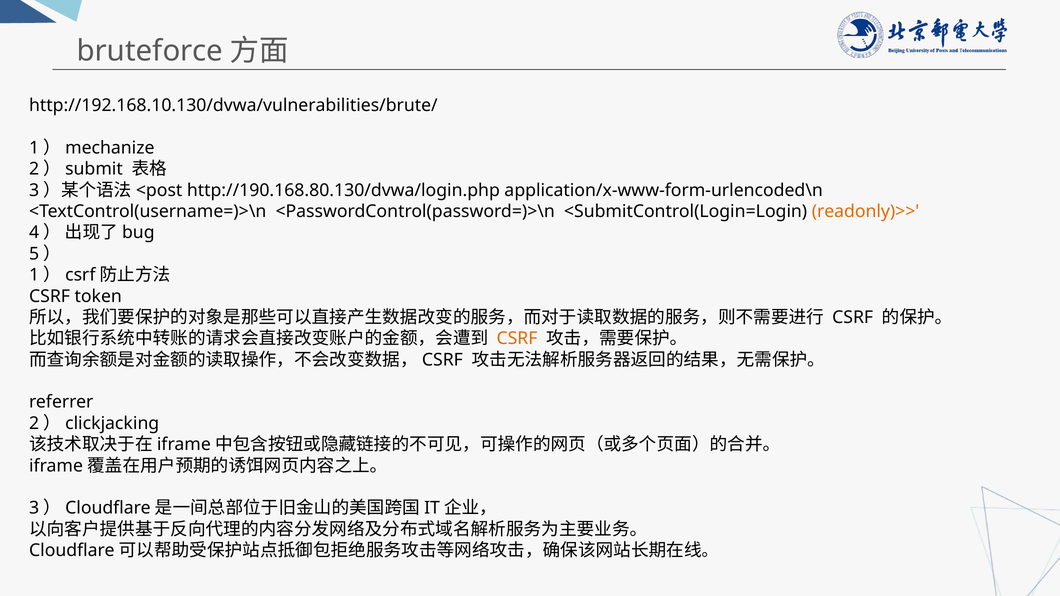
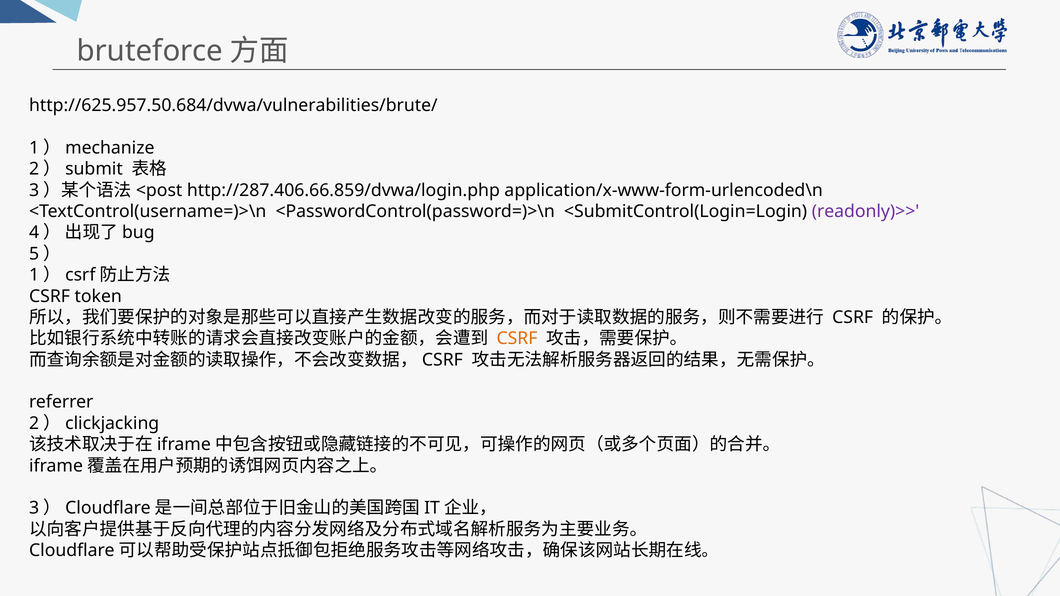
http://192.168.10.130/dvwa/vulnerabilities/brute/: http://192.168.10.130/dvwa/vulnerabilities/brute/ -> http://625.957.50.684/dvwa/vulnerabilities/brute/ (233, 106)
http://190.168.80.130/dvwa/login.php: http://190.168.80.130/dvwa/login.php -> http://287.406.66.859/dvwa/login.php (343, 190)
readonly)>> colour: orange -> purple (866, 212)
